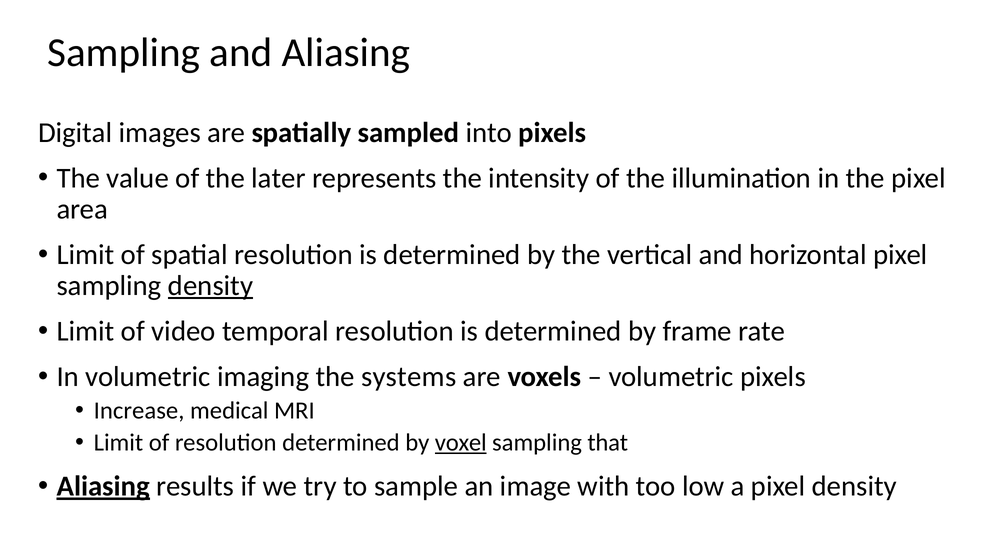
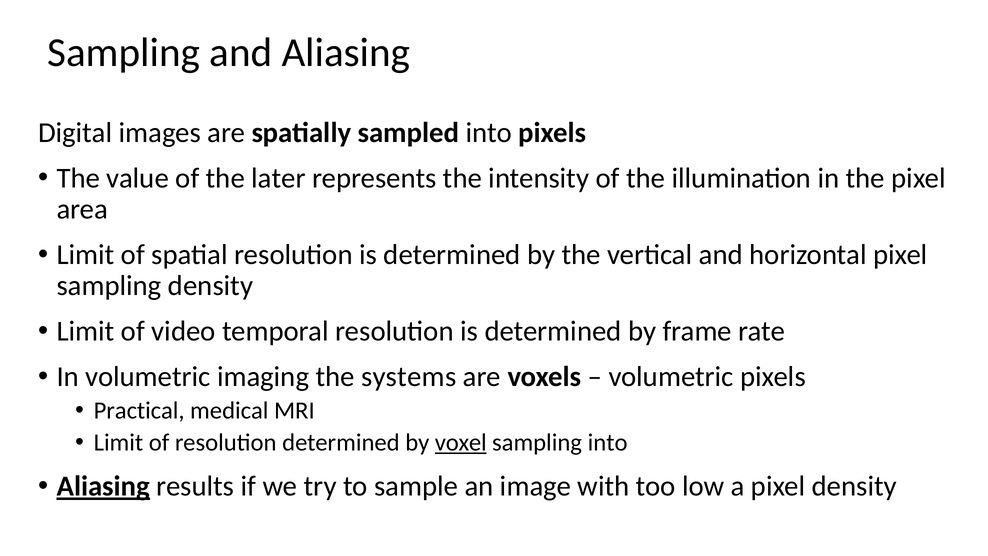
density underline: present -> none (211, 286)
Increase: Increase -> Practical (139, 411)
sampling that: that -> into (608, 442)
